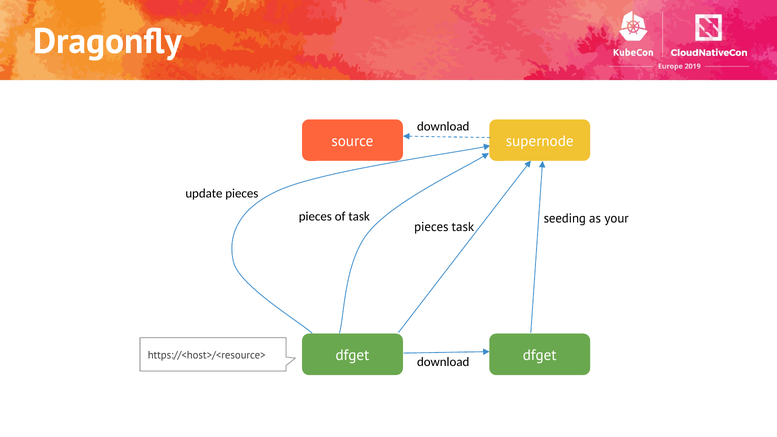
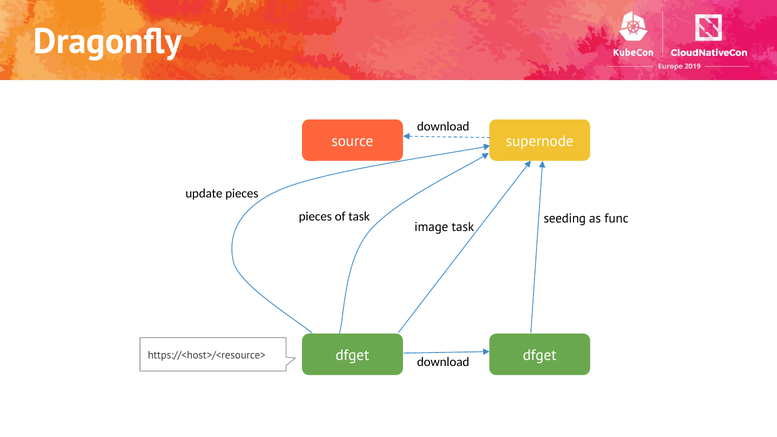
your: your -> func (617, 218)
pieces: pieces -> image (431, 227)
